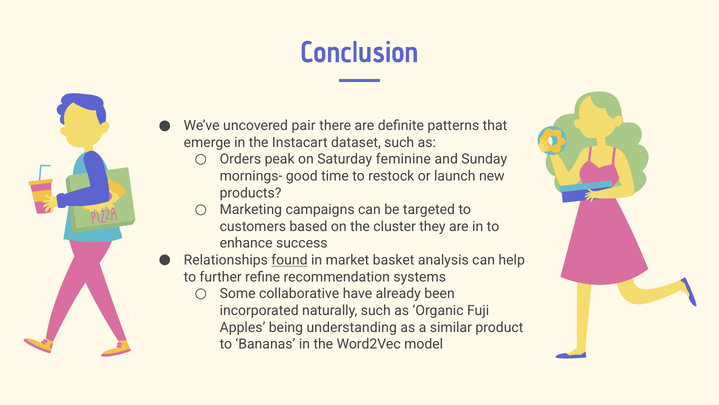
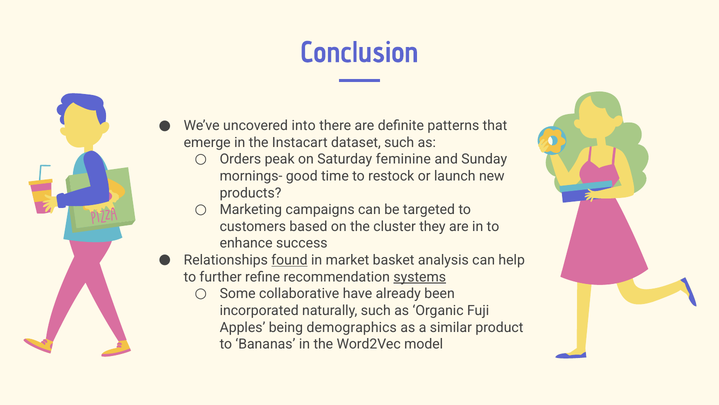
pair: pair -> into (304, 126)
systems underline: none -> present (420, 277)
understanding: understanding -> demographics (352, 327)
